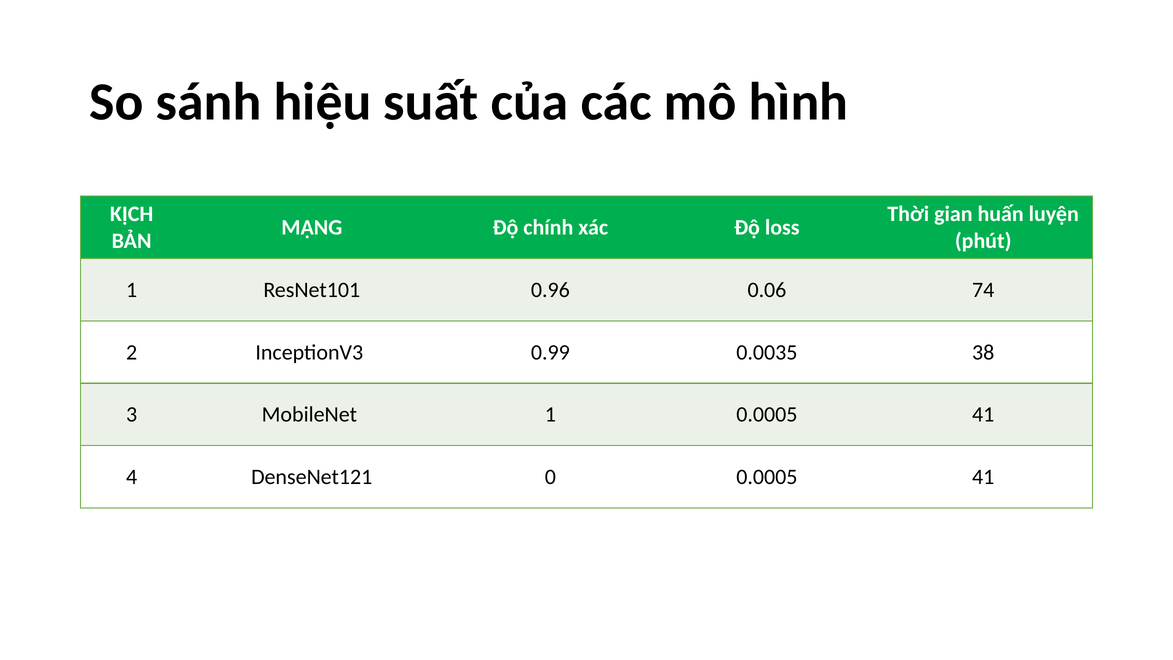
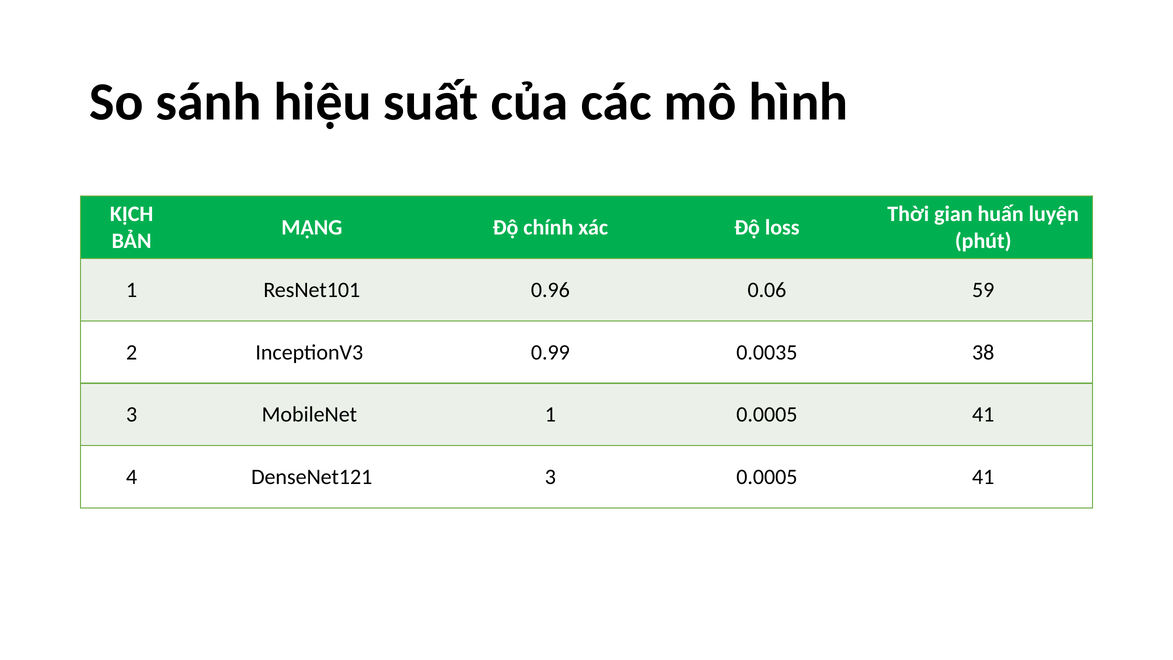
74: 74 -> 59 (983, 290)
DenseNet121 0: 0 -> 3 (550, 477)
